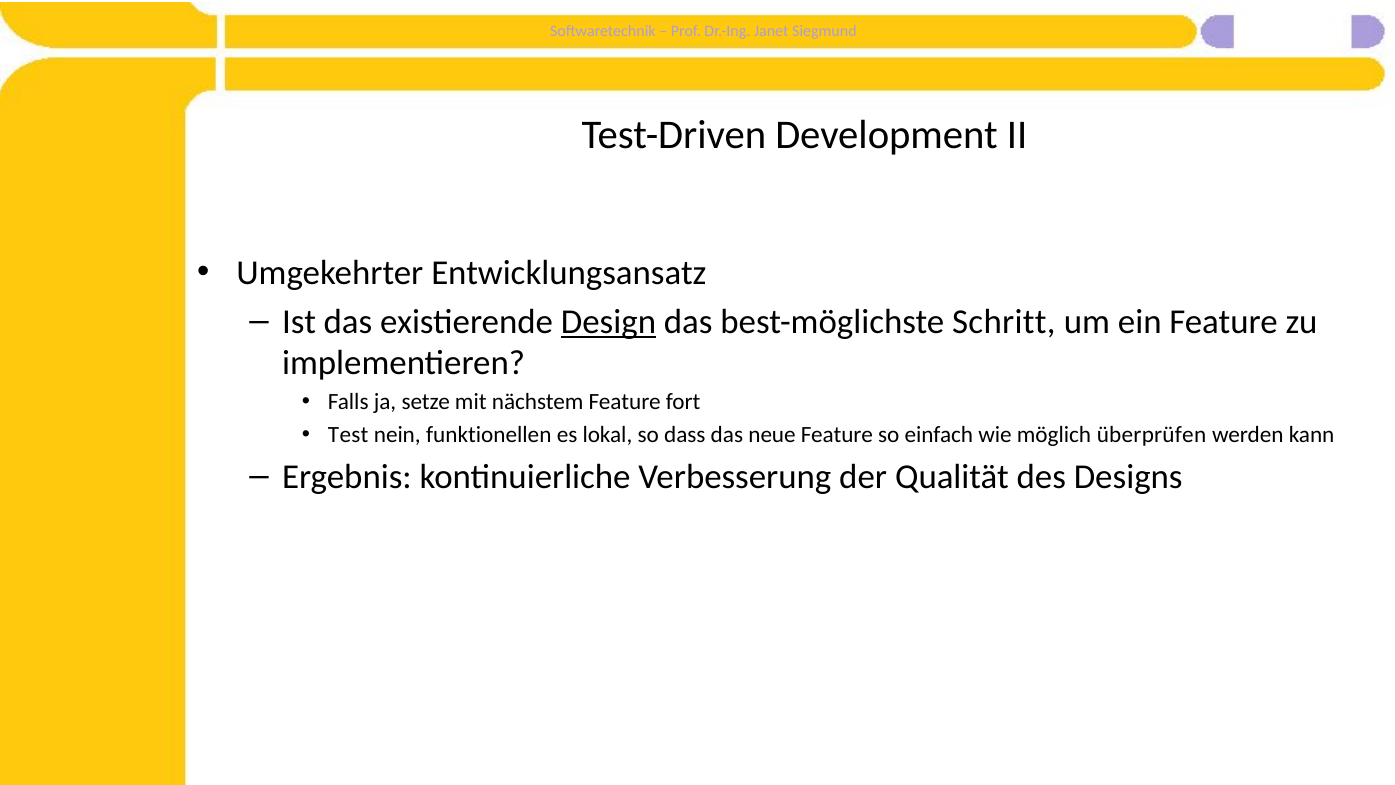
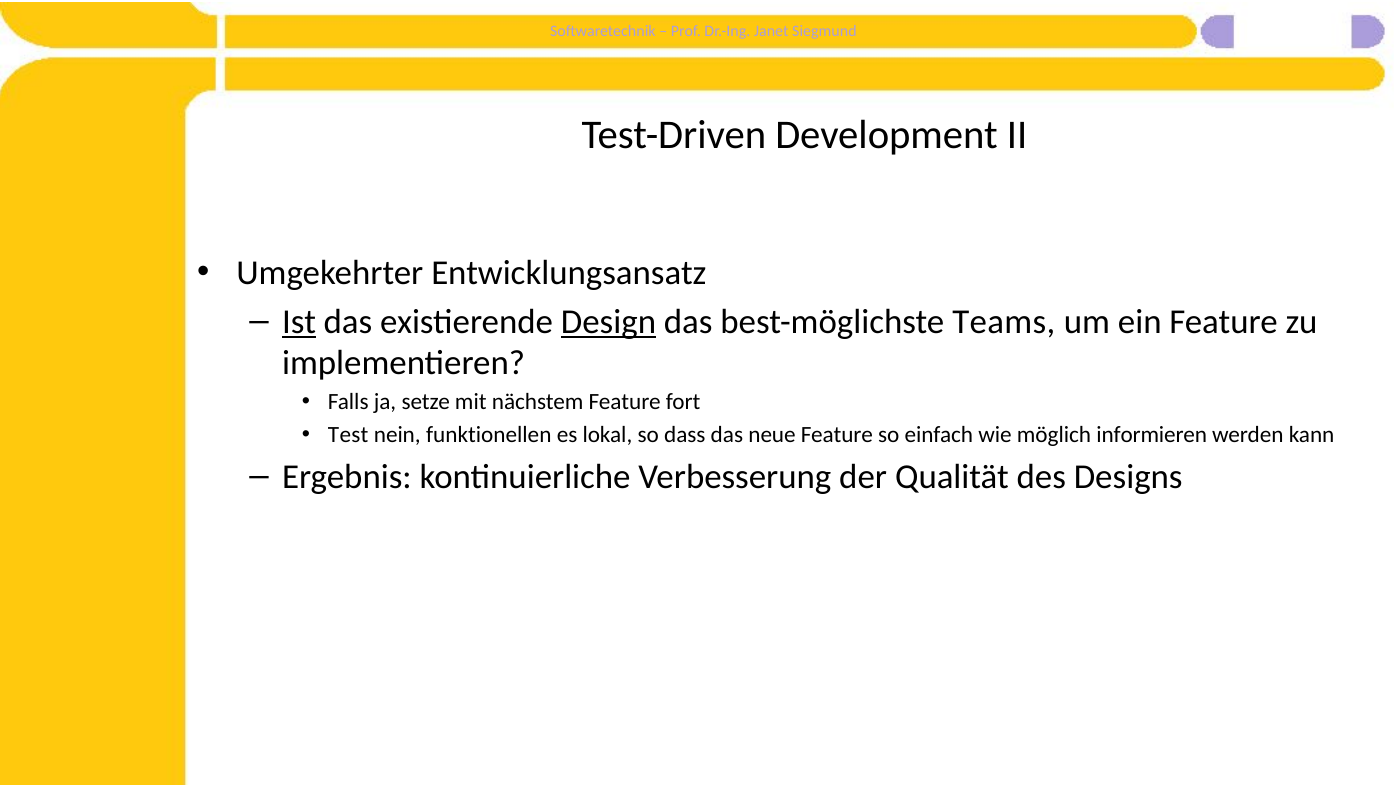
Ist underline: none -> present (299, 321)
Schritt: Schritt -> Teams (1004, 321)
überprüfen: überprüfen -> informieren (1152, 435)
